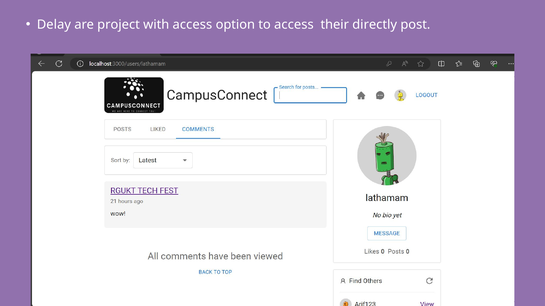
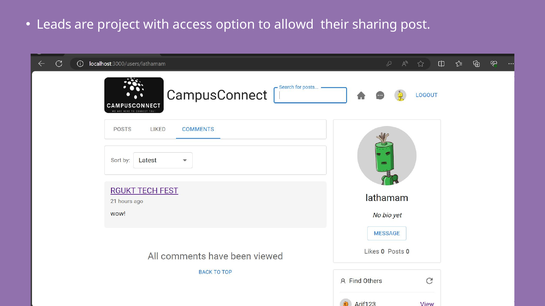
Delay: Delay -> Leads (54, 25)
to access: access -> allowd (294, 25)
directly: directly -> sharing (375, 25)
